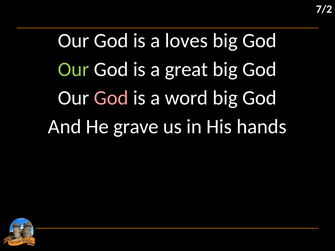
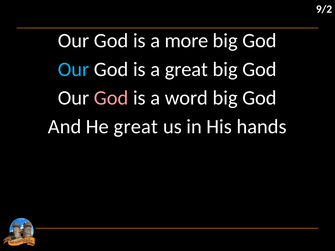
7/2: 7/2 -> 9/2 (324, 9)
loves: loves -> more (186, 41)
Our colour: light green -> light blue (74, 69)
He grave: grave -> great (136, 127)
